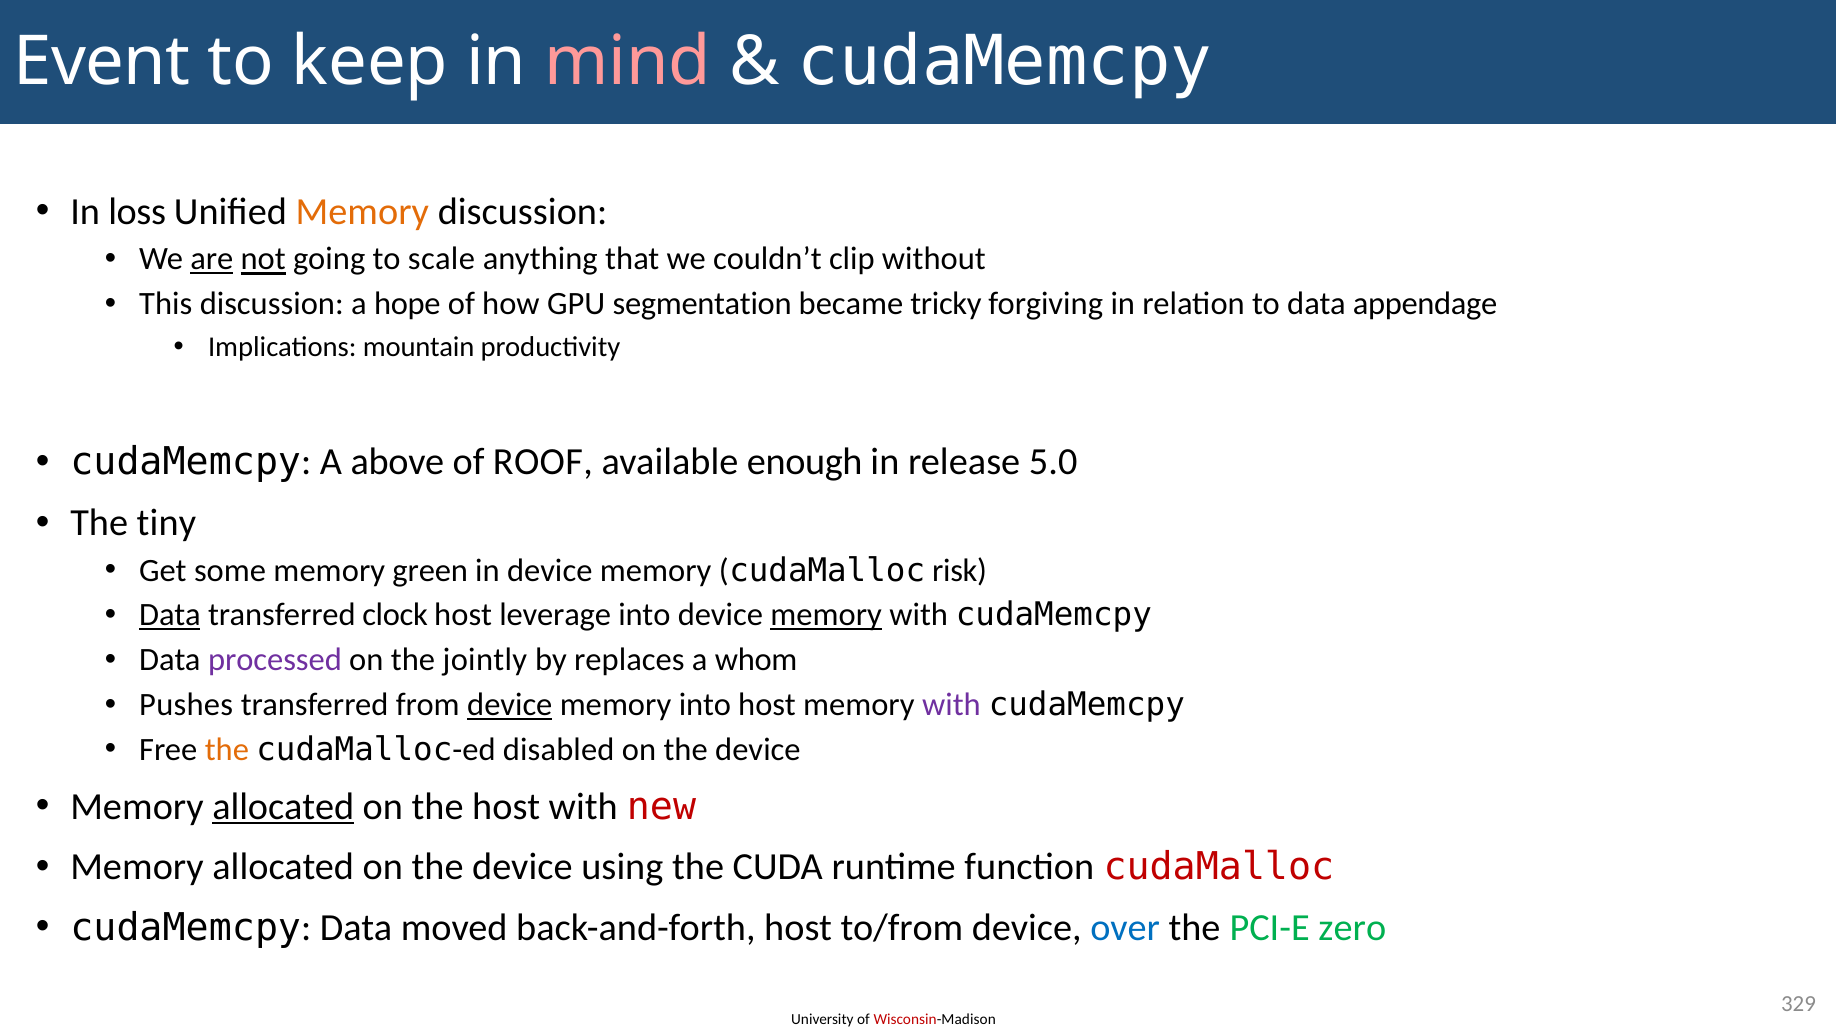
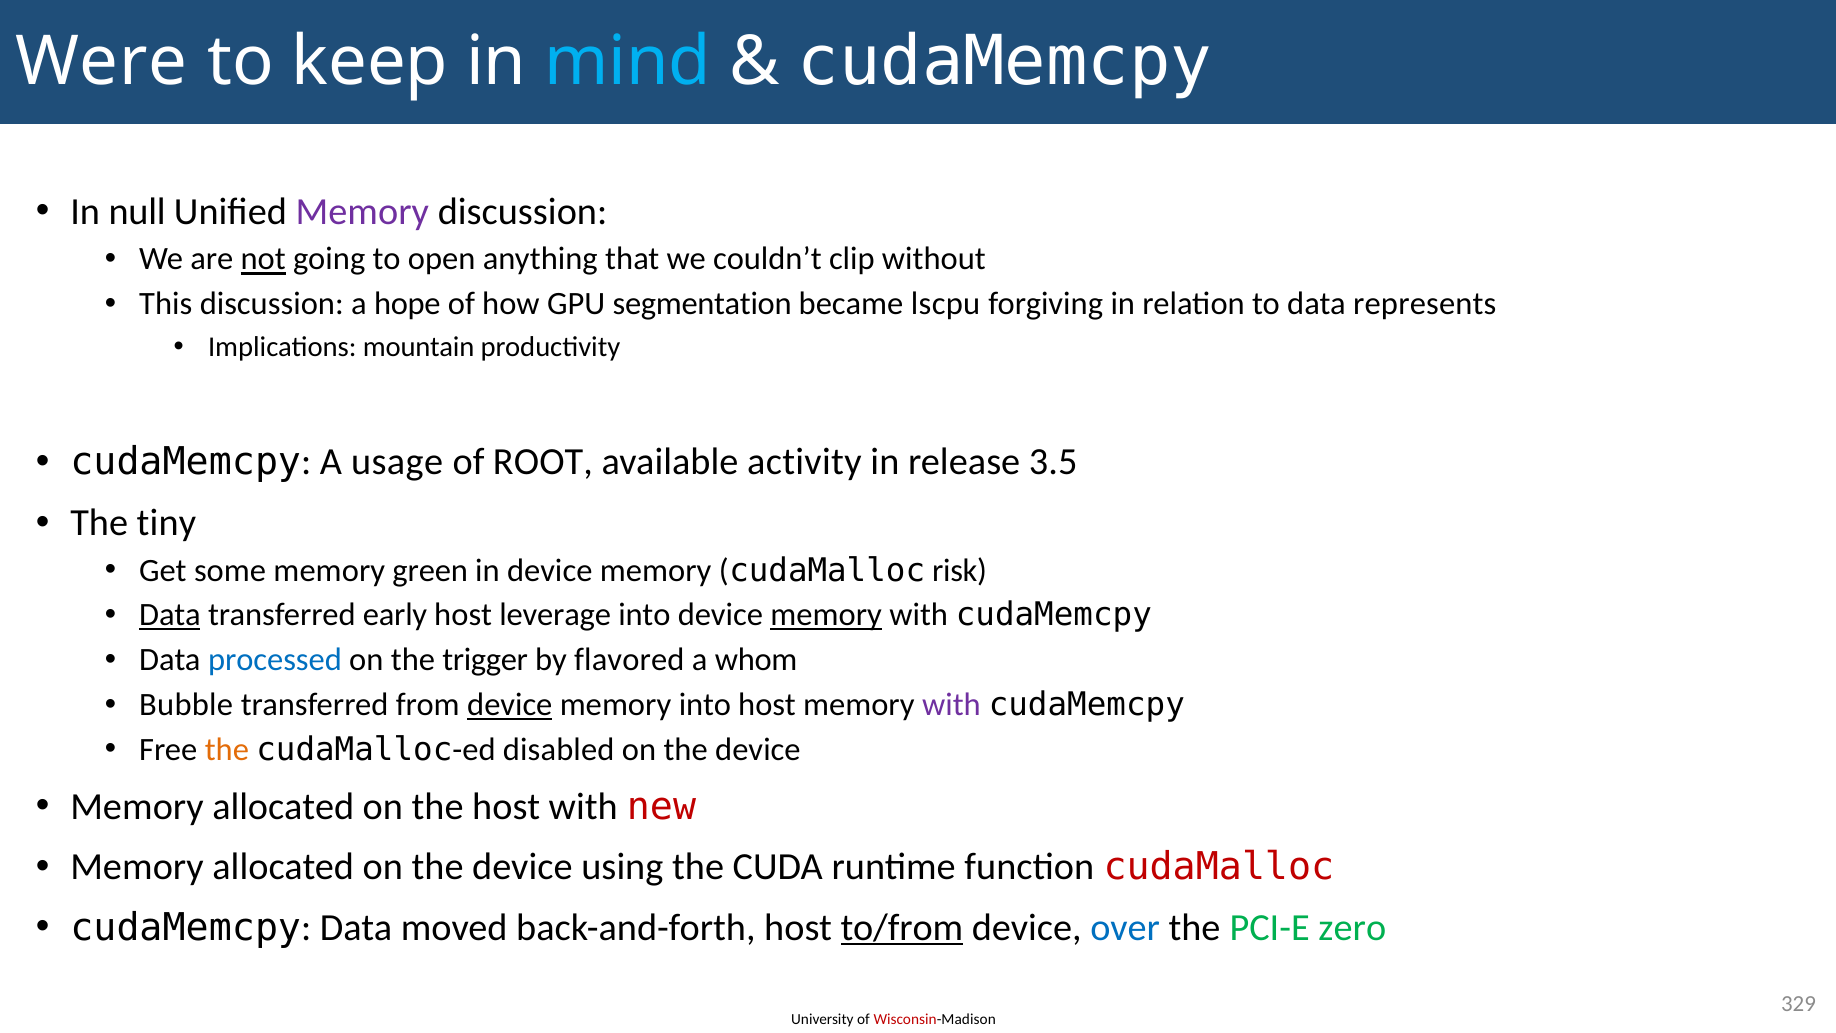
Event: Event -> Were (101, 62)
mind colour: pink -> light blue (628, 62)
loss: loss -> null (137, 211)
Memory colour: orange -> purple (362, 211)
are underline: present -> none (212, 259)
scale: scale -> open (442, 259)
tricky: tricky -> lscpu (946, 304)
appendage: appendage -> represents (1425, 304)
above: above -> usage (397, 462)
ROOF: ROOF -> ROOT (543, 462)
enough: enough -> activity (804, 462)
5.0: 5.0 -> 3.5 (1053, 462)
clock: clock -> early (395, 615)
processed colour: purple -> blue (275, 660)
jointly: jointly -> trigger (485, 660)
replaces: replaces -> flavored (629, 660)
Pushes: Pushes -> Bubble (186, 704)
allocated underline: present -> none (283, 806)
to/from underline: none -> present (902, 927)
